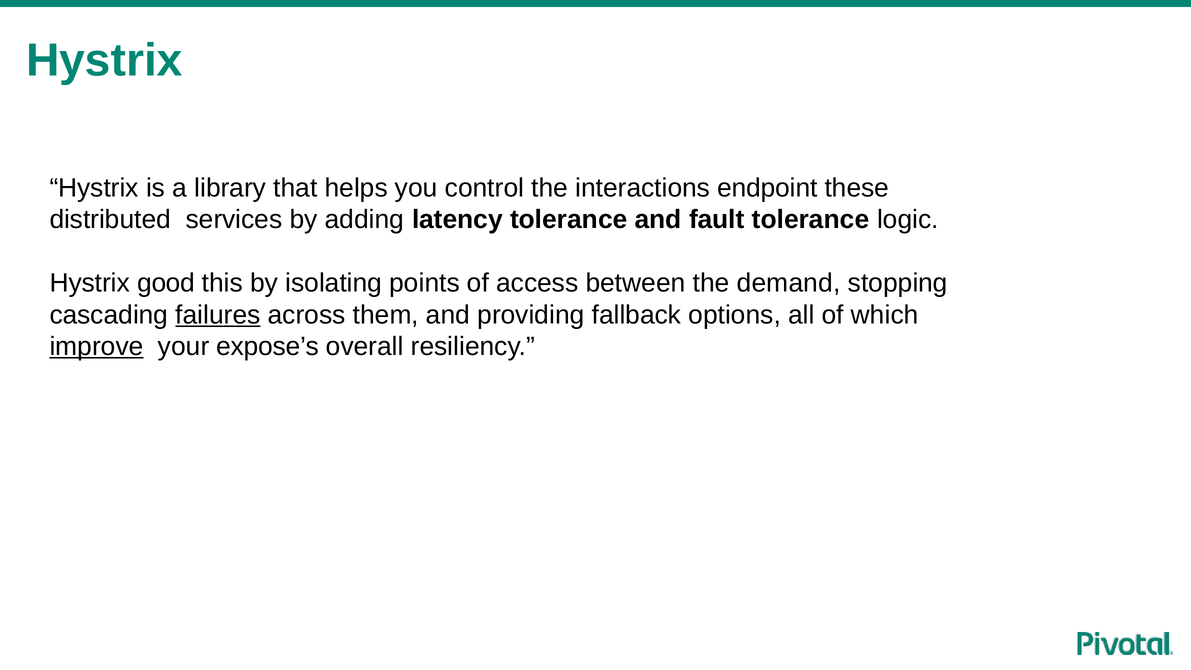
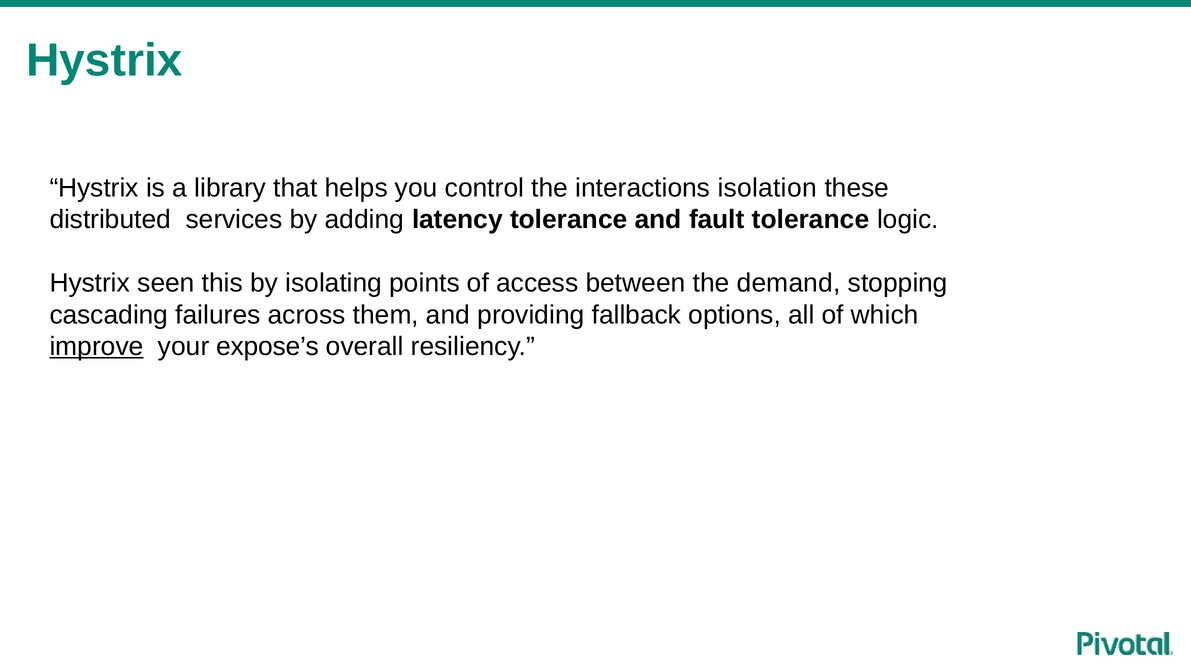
endpoint: endpoint -> isolation (767, 188)
good: good -> seen (166, 283)
failures underline: present -> none (218, 315)
